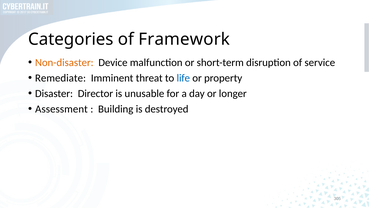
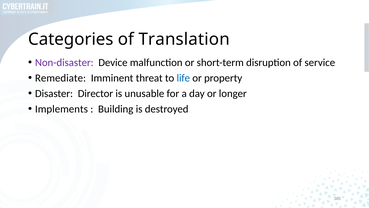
Framework: Framework -> Translation (184, 39)
Non-disaster colour: orange -> purple (64, 62)
Assessment: Assessment -> Implements (61, 109)
